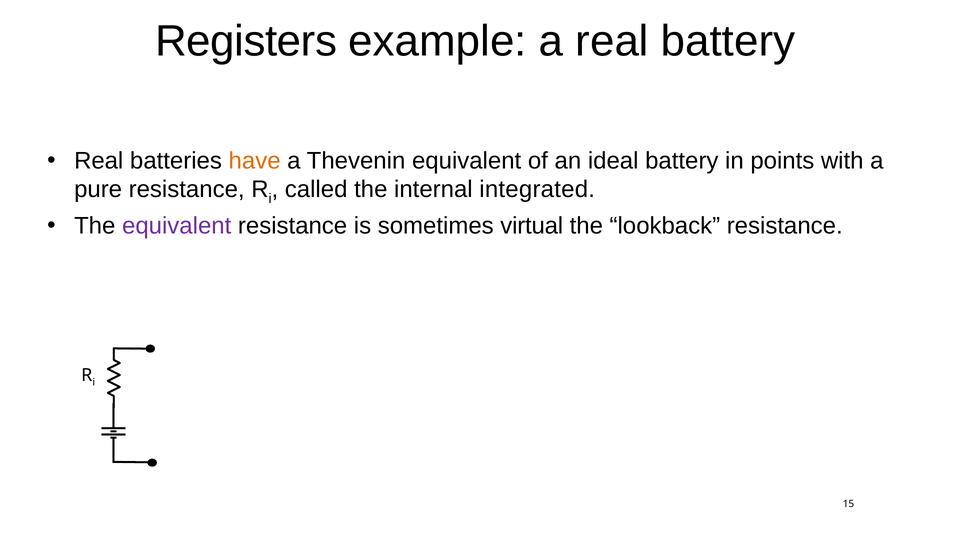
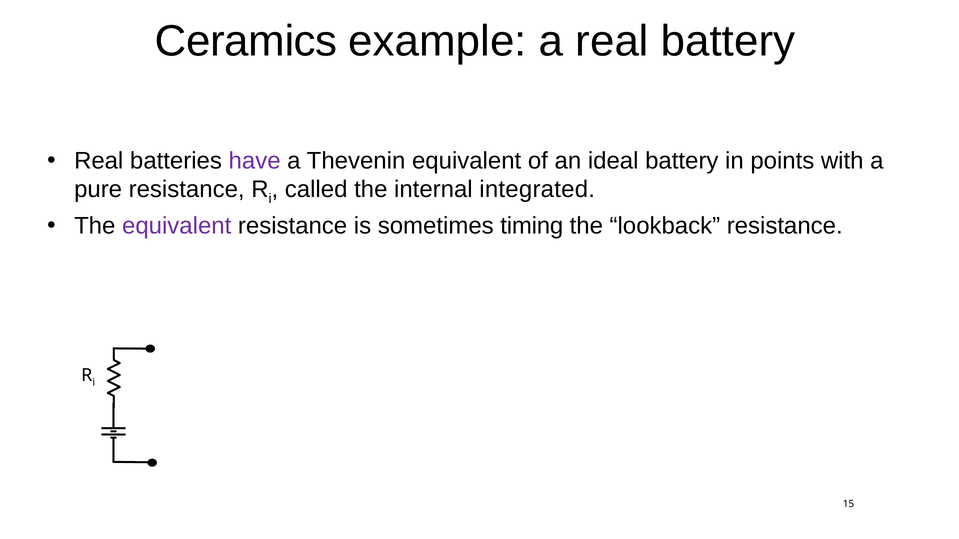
Registers: Registers -> Ceramics (246, 41)
have colour: orange -> purple (255, 161)
virtual: virtual -> timing (532, 226)
